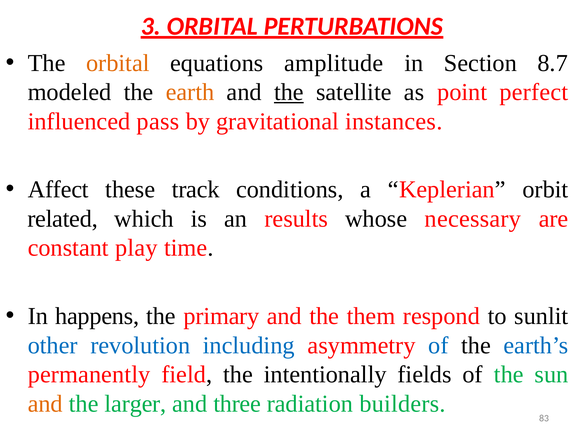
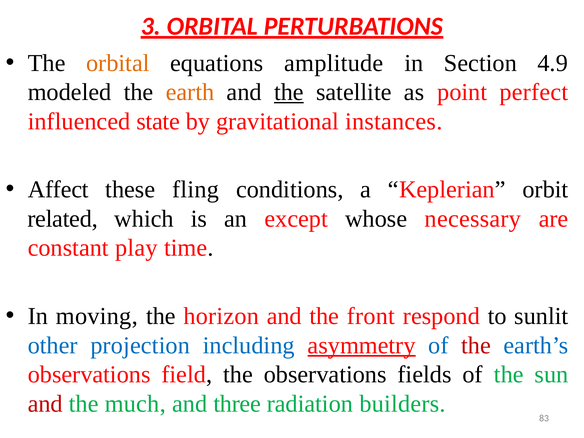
8.7: 8.7 -> 4.9 (553, 63)
pass: pass -> state (158, 121)
track: track -> fling (196, 190)
results: results -> except (296, 219)
happens: happens -> moving (97, 316)
primary: primary -> horizon (221, 316)
them: them -> front (371, 316)
revolution: revolution -> projection (140, 345)
asymmetry underline: none -> present (362, 345)
the colour: black -> red (476, 345)
permanently: permanently -> observations (89, 375)
the intentionally: intentionally -> observations (325, 375)
and colour: orange -> red (45, 404)
larger: larger -> much (135, 404)
